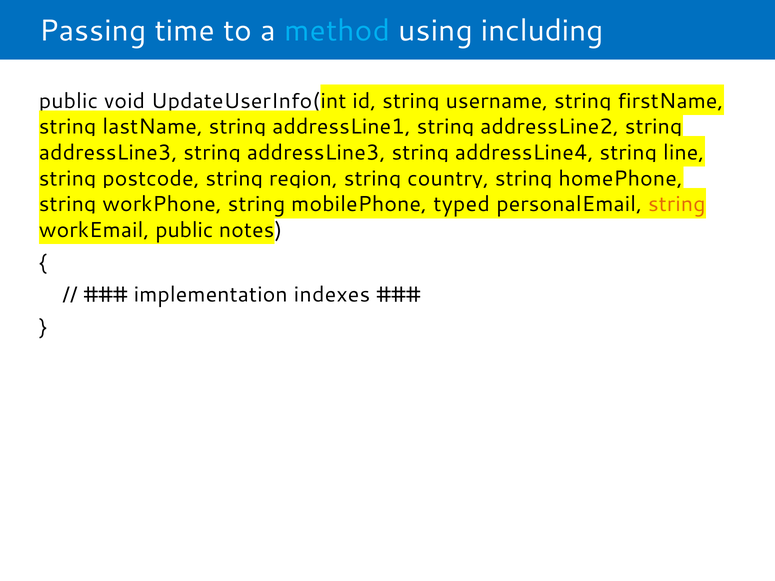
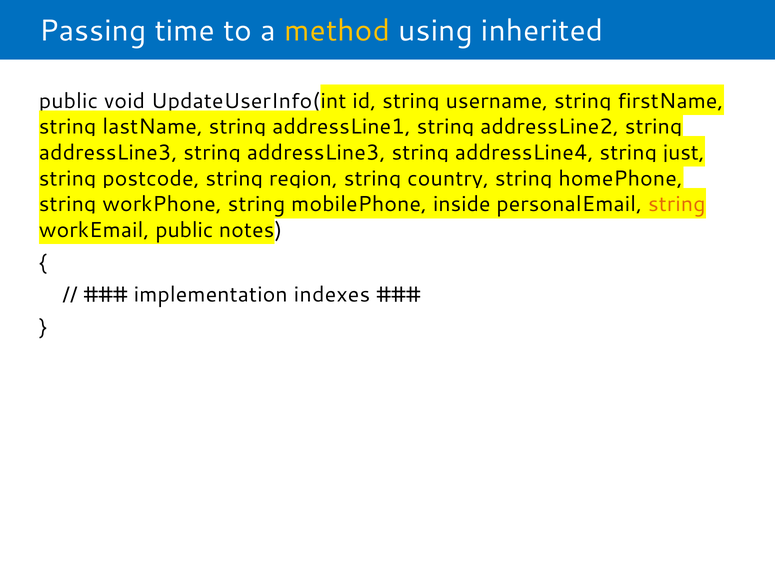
method colour: light blue -> yellow (337, 31)
including: including -> inherited (542, 31)
line: line -> just (684, 153)
typed: typed -> inside (462, 204)
